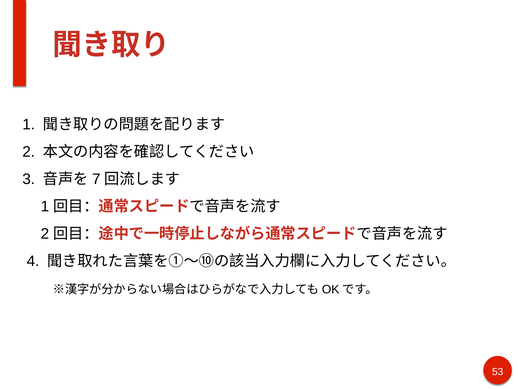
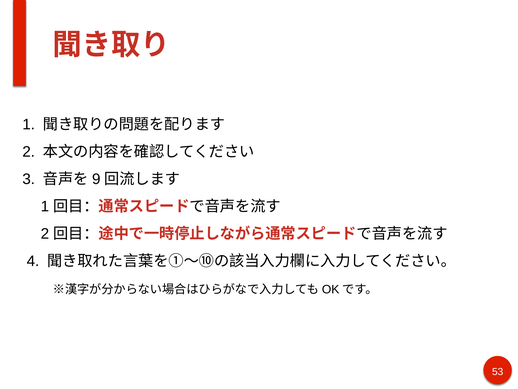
7: 7 -> 9 (96, 179)
